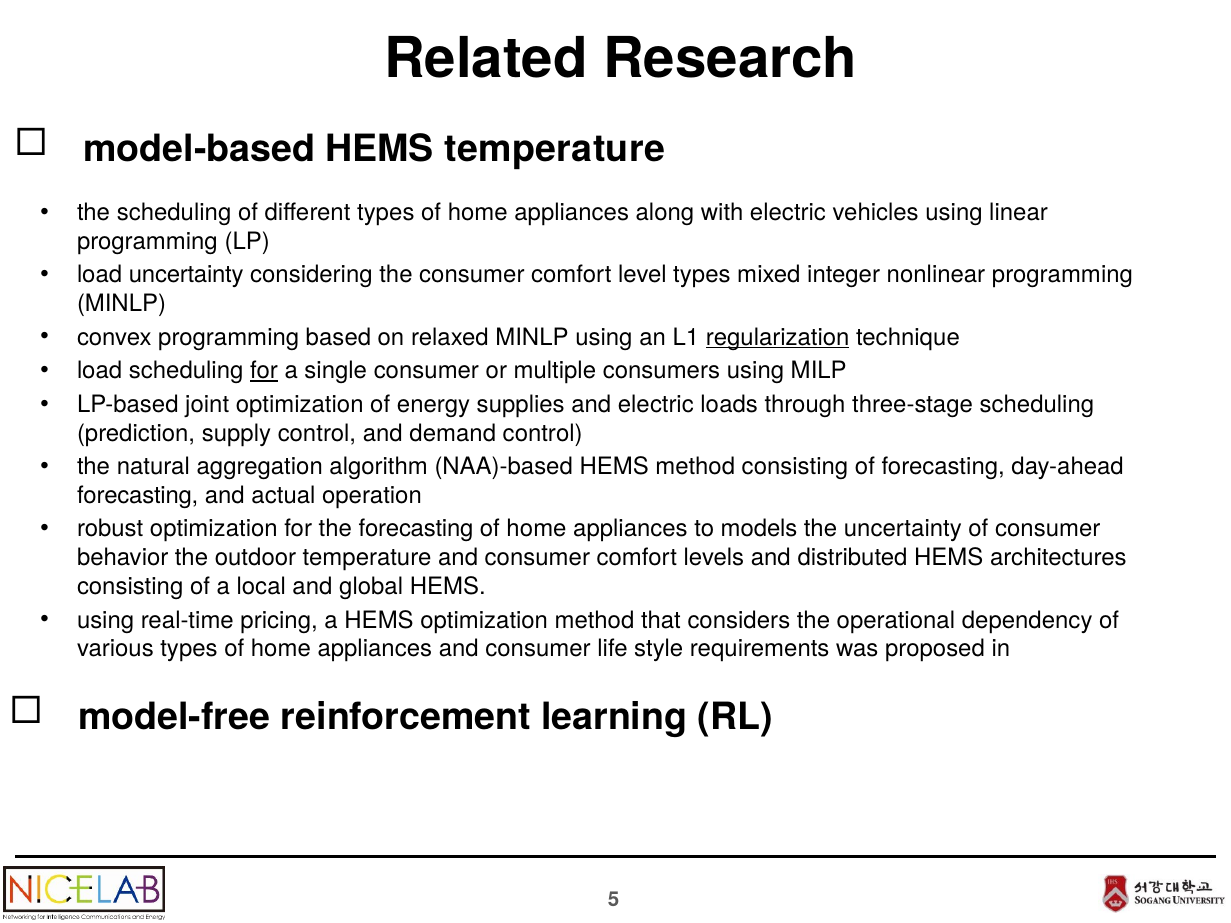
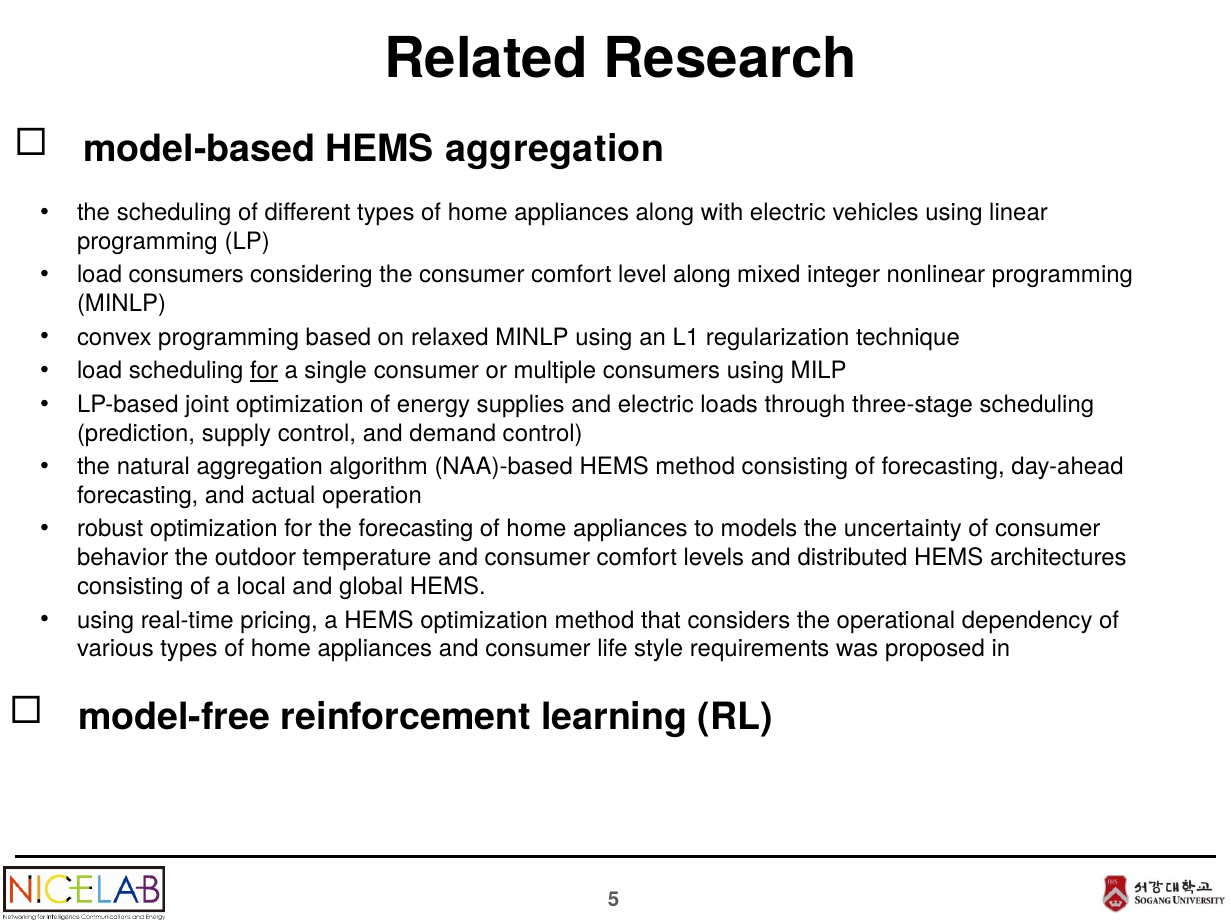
HEMS temperature: temperature -> aggregation (555, 149)
load uncertainty: uncertainty -> consumers (186, 275)
level types: types -> along (702, 275)
regularization underline: present -> none (778, 337)
